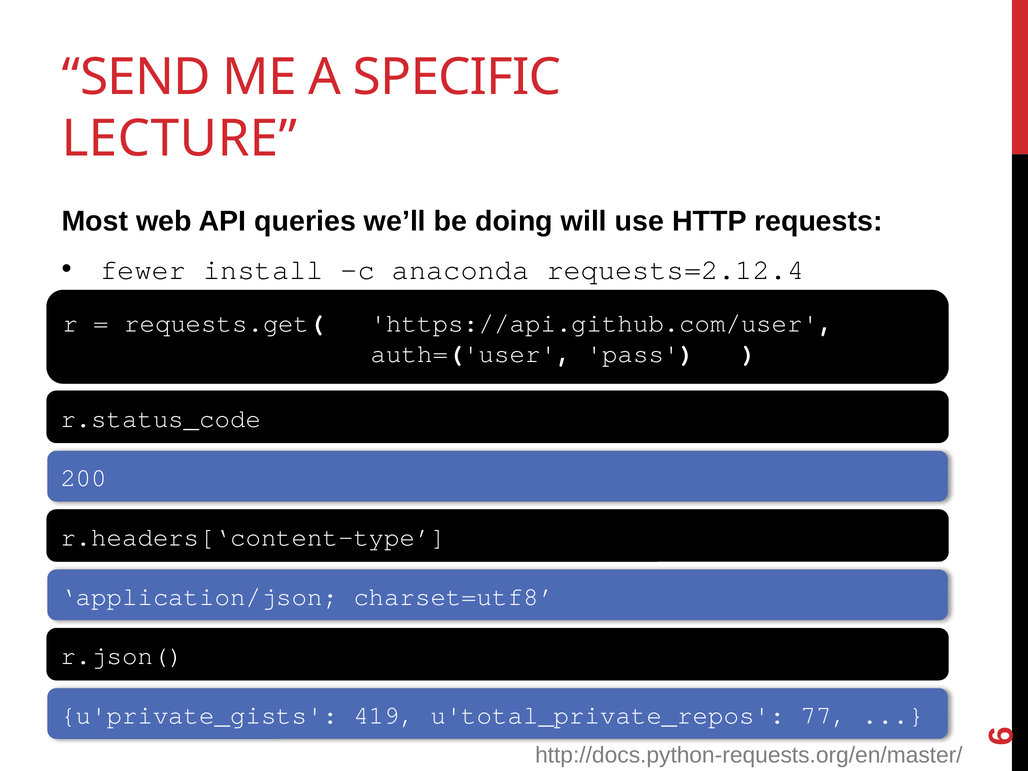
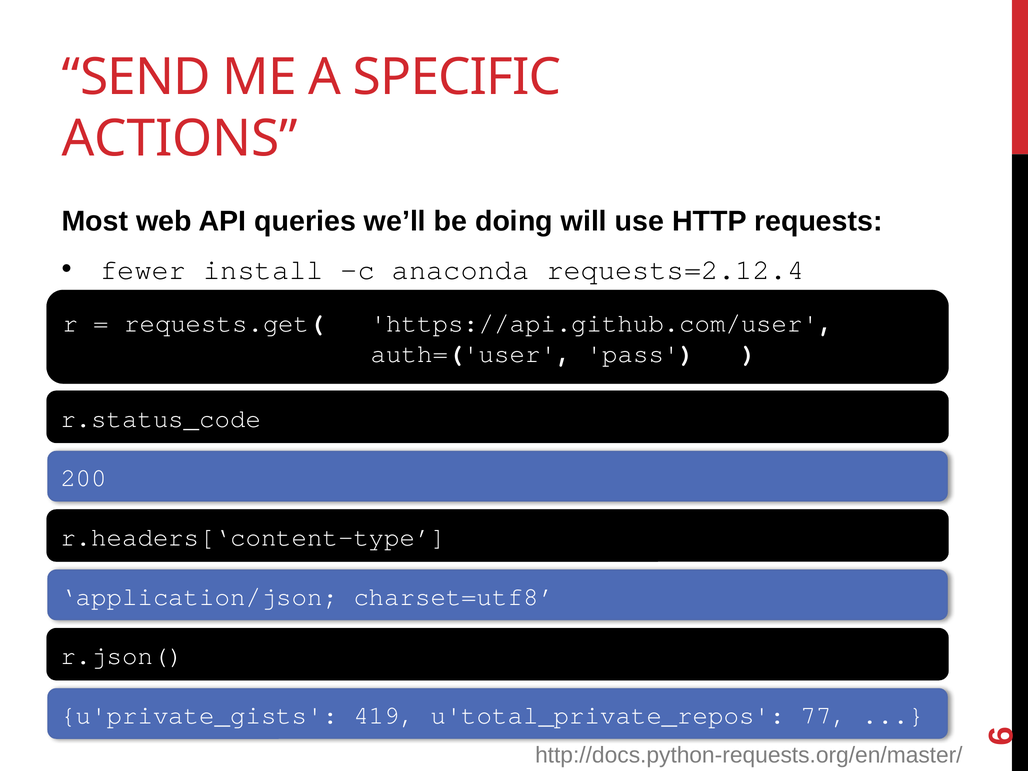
LECTURE: LECTURE -> ACTIONS (180, 139)
